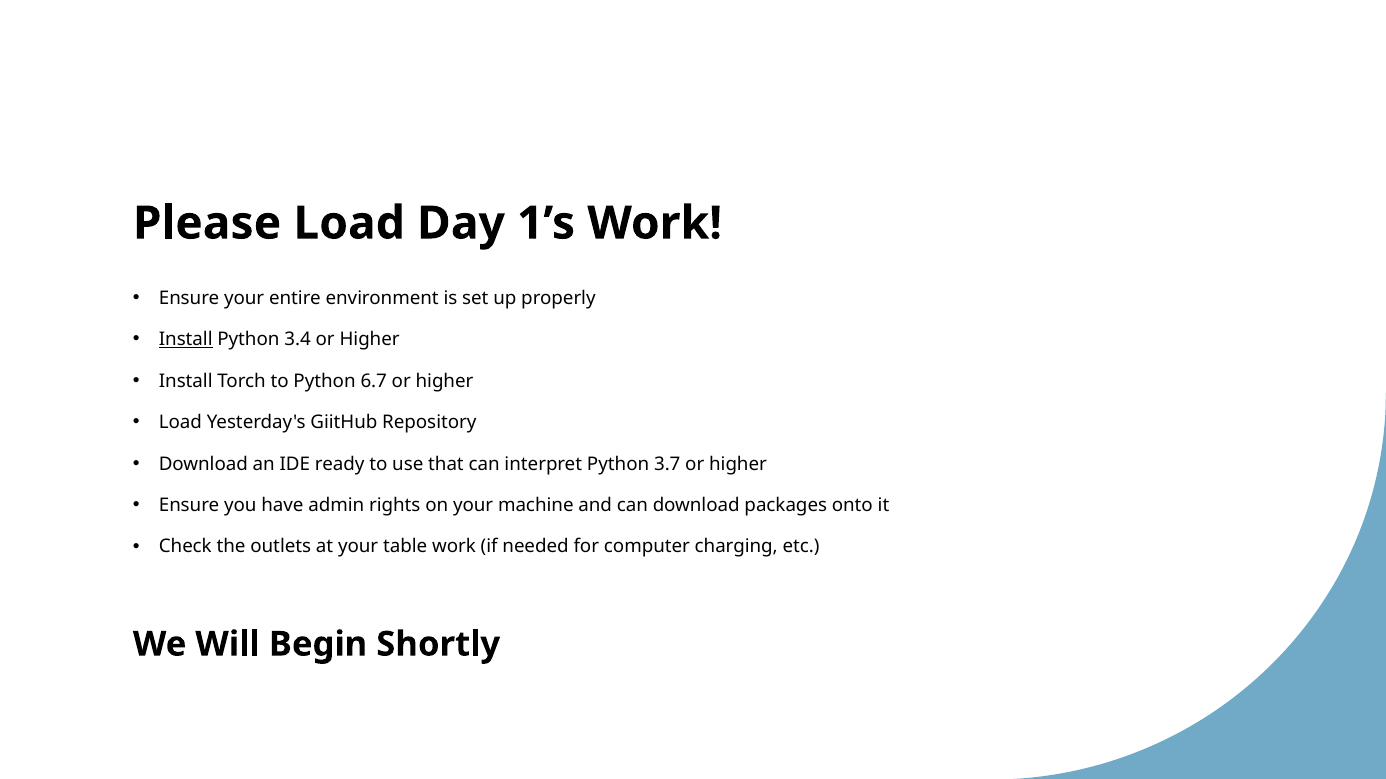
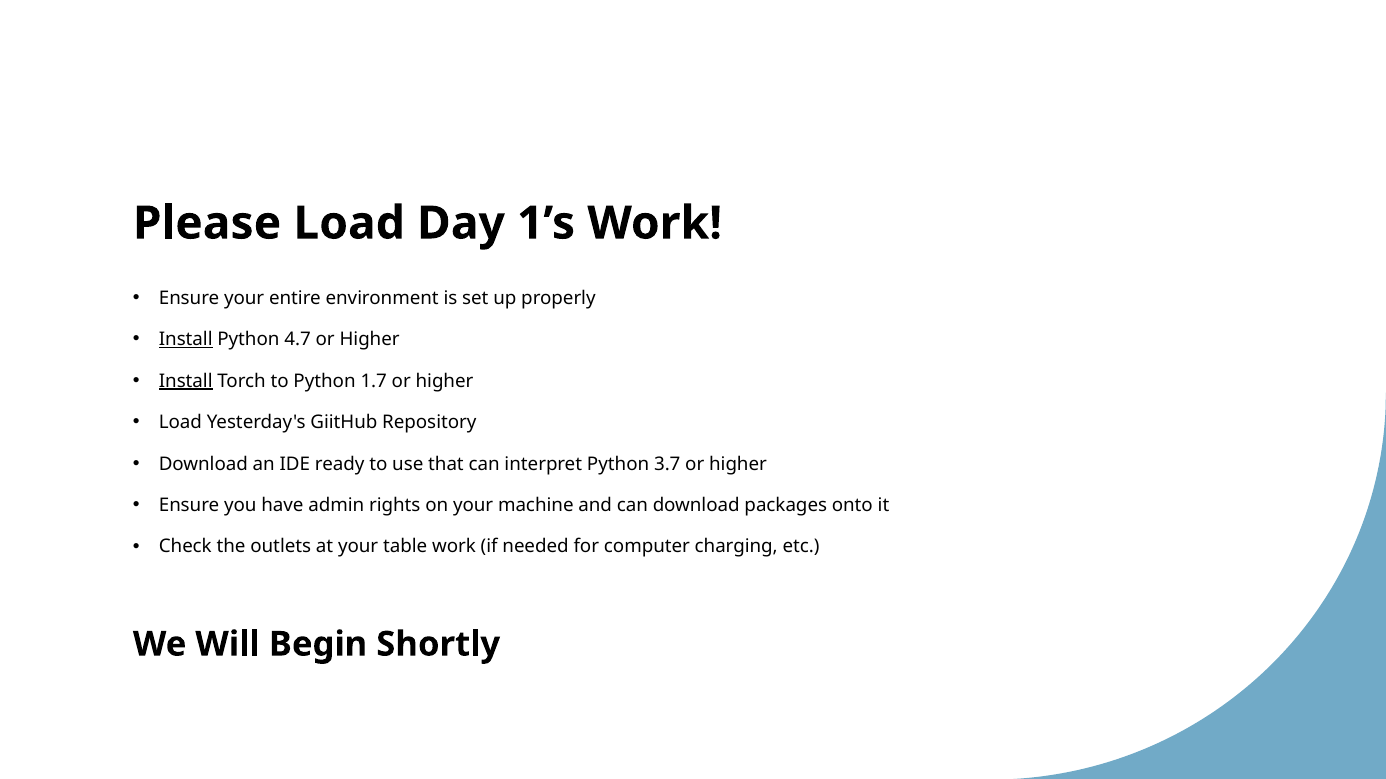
3.4: 3.4 -> 4.7 (298, 340)
Install underline: none -> present (186, 381)
6.7: 6.7 -> 1.7 (374, 381)
